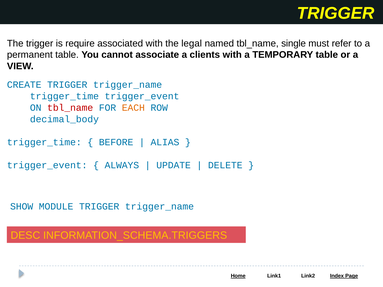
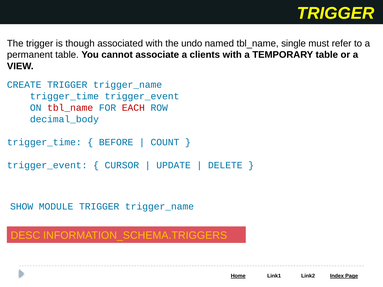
require: require -> though (80, 43)
legal: legal -> undo (192, 43)
EACH colour: orange -> red (133, 108)
ALIAS: ALIAS -> COUNT (165, 142)
ALWAYS: ALWAYS -> CURSOR (122, 165)
